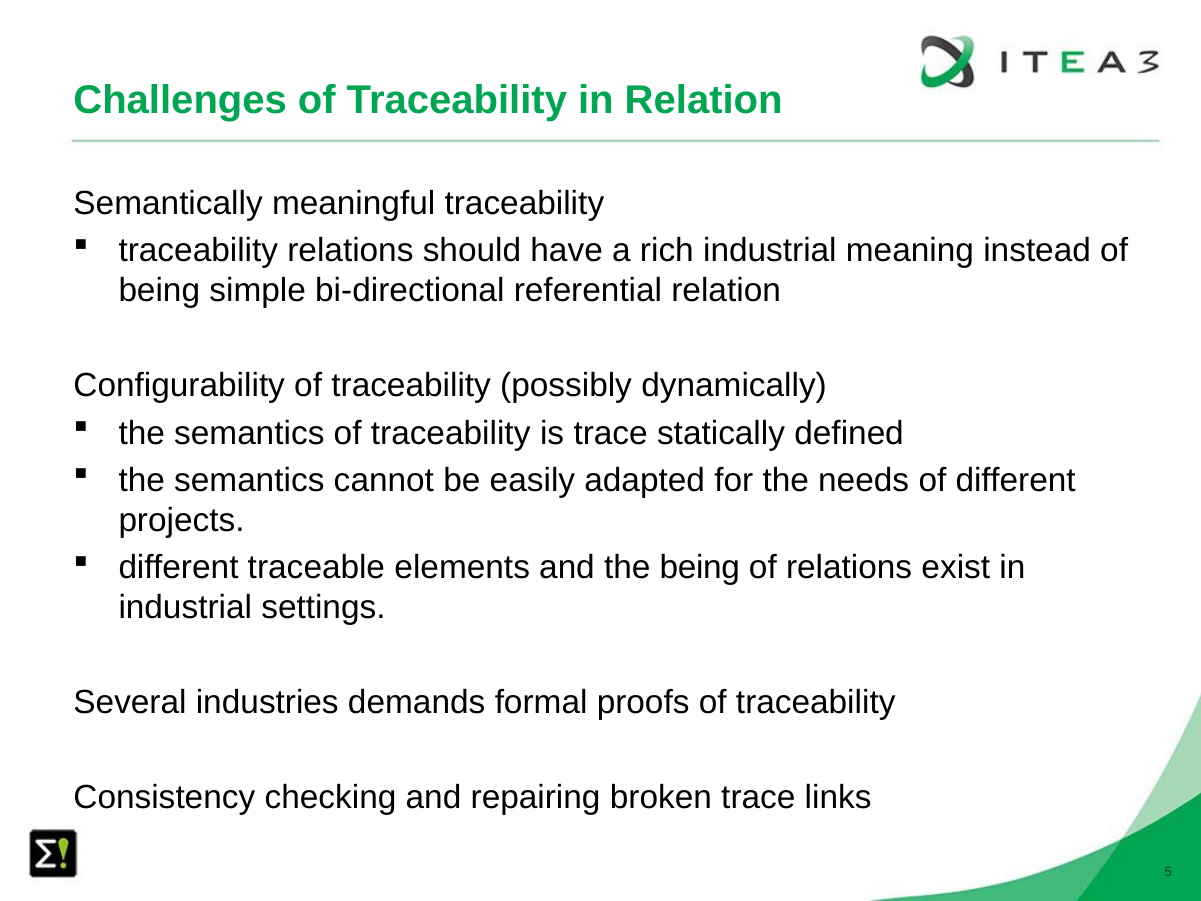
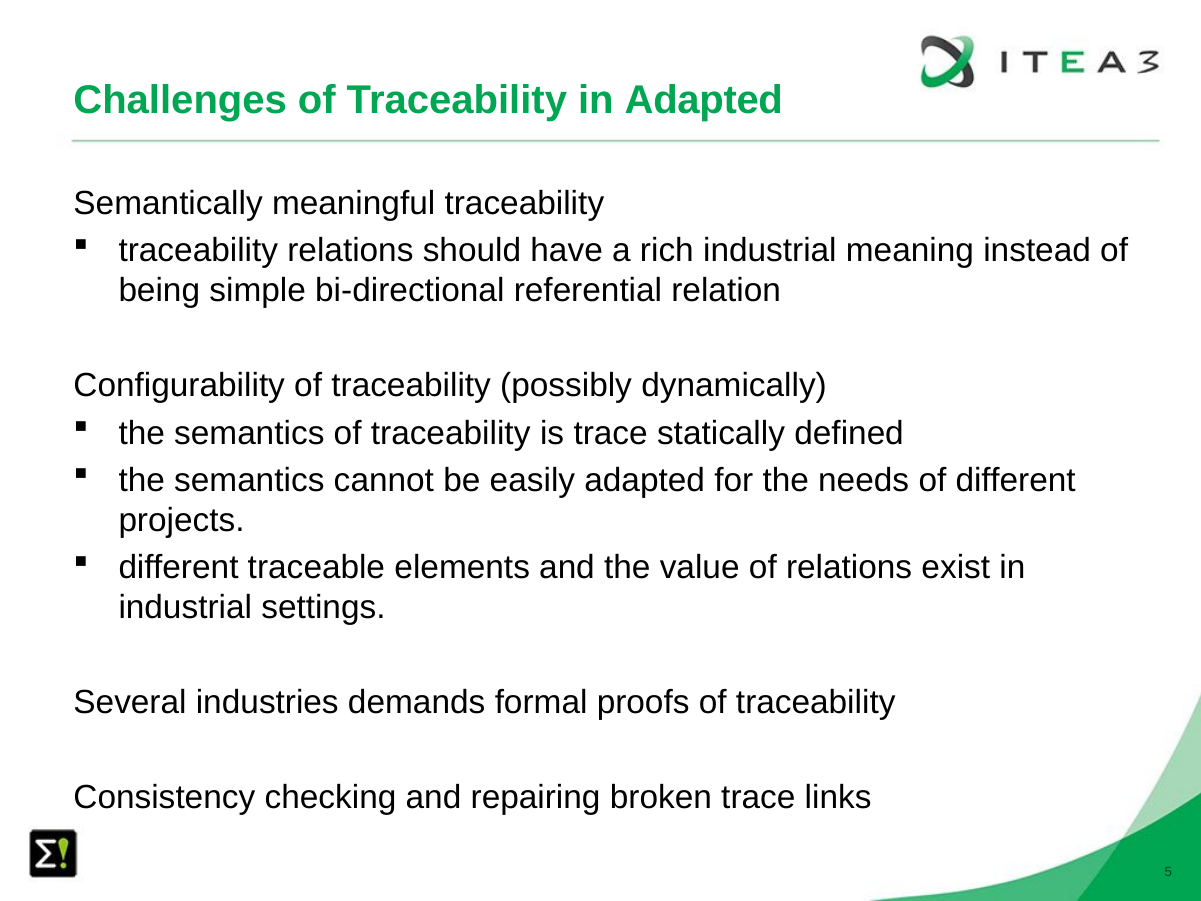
in Relation: Relation -> Adapted (704, 100)
the being: being -> value (700, 568)
